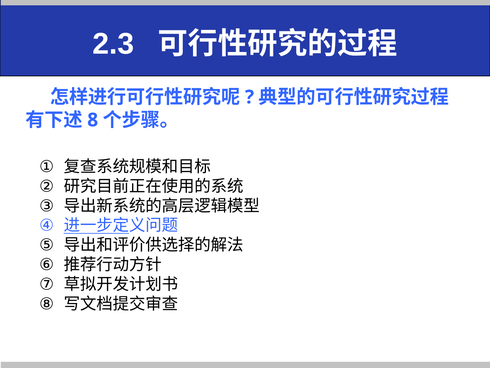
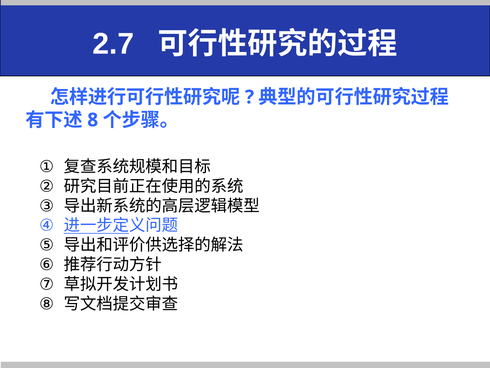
2.3: 2.3 -> 2.7 (113, 44)
